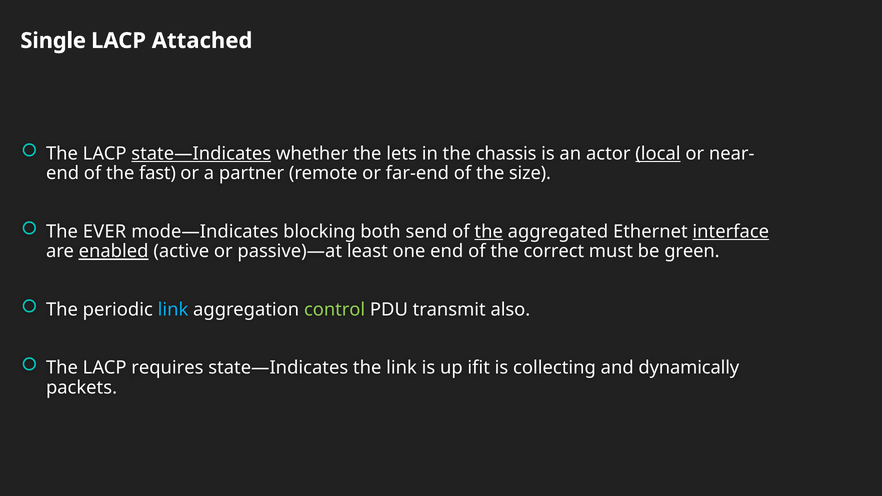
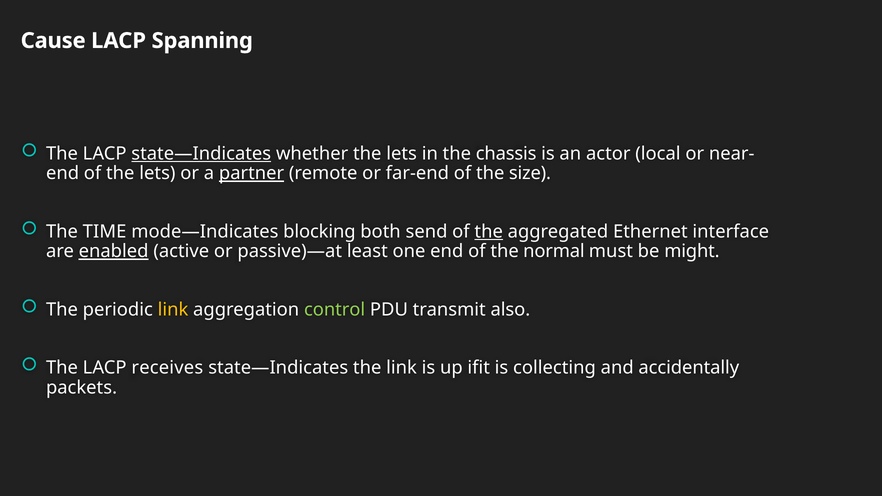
Single: Single -> Cause (53, 41)
Attached: Attached -> Spanning (202, 41)
local underline: present -> none (658, 154)
of the fast: fast -> lets (157, 173)
partner underline: none -> present (252, 173)
EVER: EVER -> TIME (105, 232)
interface underline: present -> none (731, 232)
correct: correct -> normal (554, 251)
green: green -> might (692, 251)
link colour: light blue -> yellow (173, 310)
requires: requires -> receives (167, 368)
dynamically: dynamically -> accidentally (689, 368)
